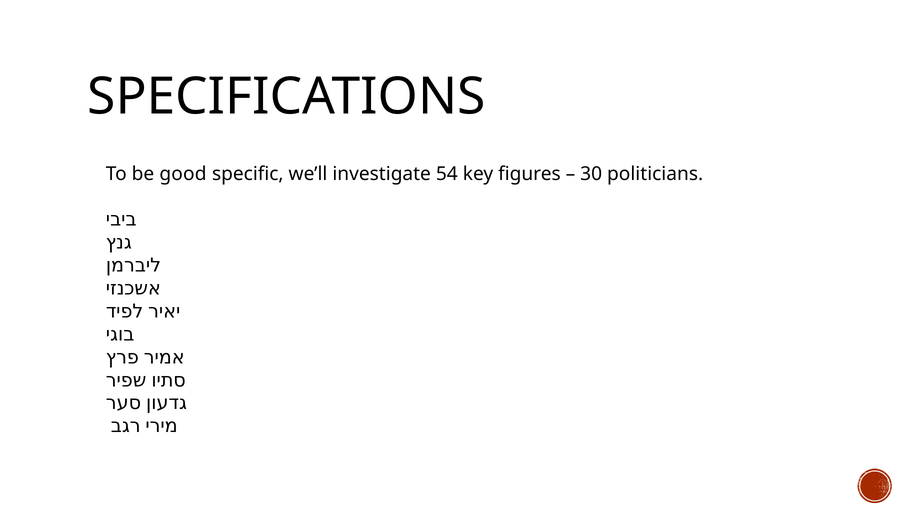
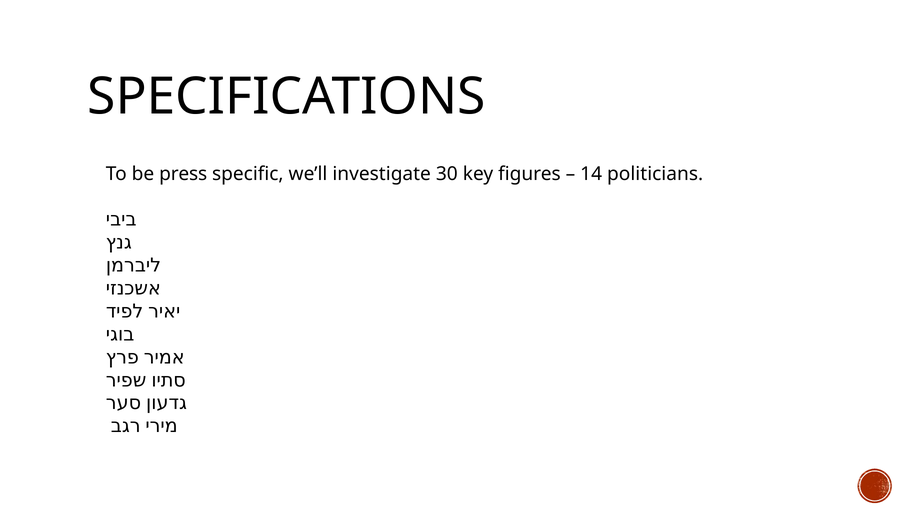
good: good -> press (183, 174)
54: 54 -> 30 (447, 174)
30: 30 -> 14 (591, 174)
